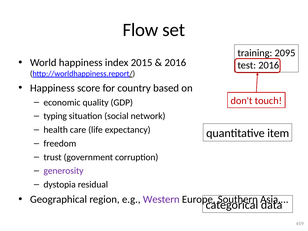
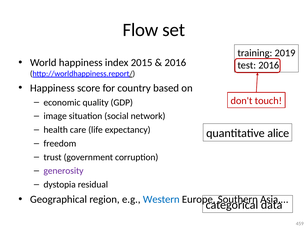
2095: 2095 -> 2019 (285, 53)
typing: typing -> image (55, 116)
item: item -> alice (278, 133)
Western colour: purple -> blue (161, 199)
